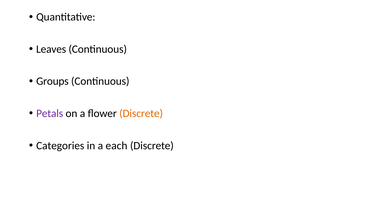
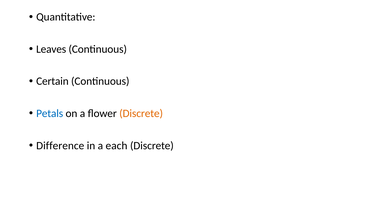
Groups: Groups -> Certain (52, 81)
Petals colour: purple -> blue (50, 113)
Categories: Categories -> Difference (60, 145)
